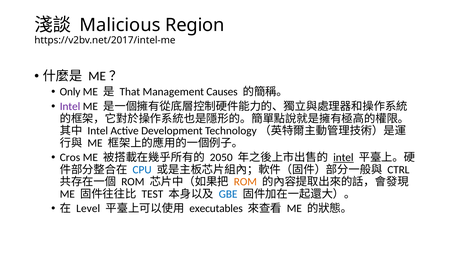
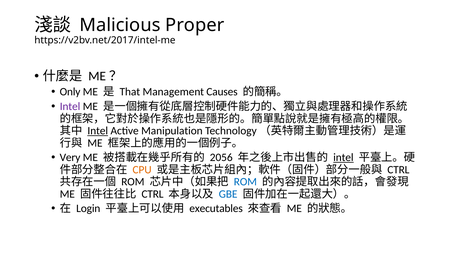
Region: Region -> Proper (195, 25)
Intel underline: none -> present (98, 131)
Development: Development -> Manipulation (172, 131)
Cros: Cros -> Very (70, 157)
2050: 2050 -> 2056 (221, 157)
CPU colour: blue -> orange (142, 169)
ROM colour: orange -> blue (245, 182)
TEST: TEST -> CTRL (153, 194)
Level: Level -> Login (88, 208)
